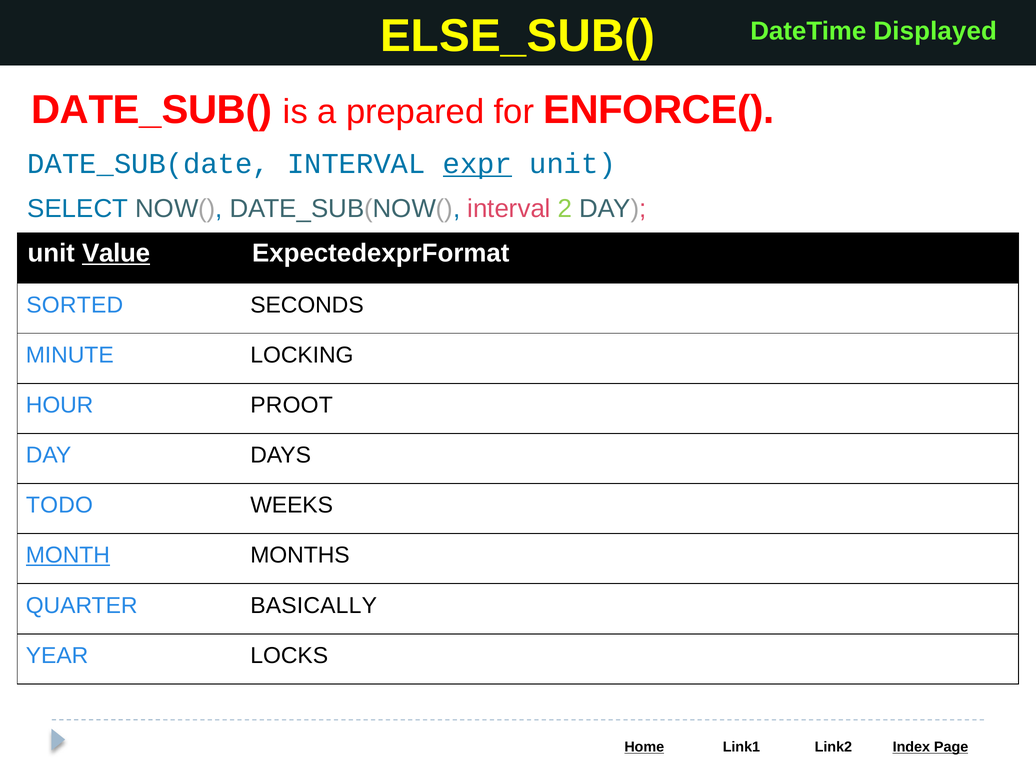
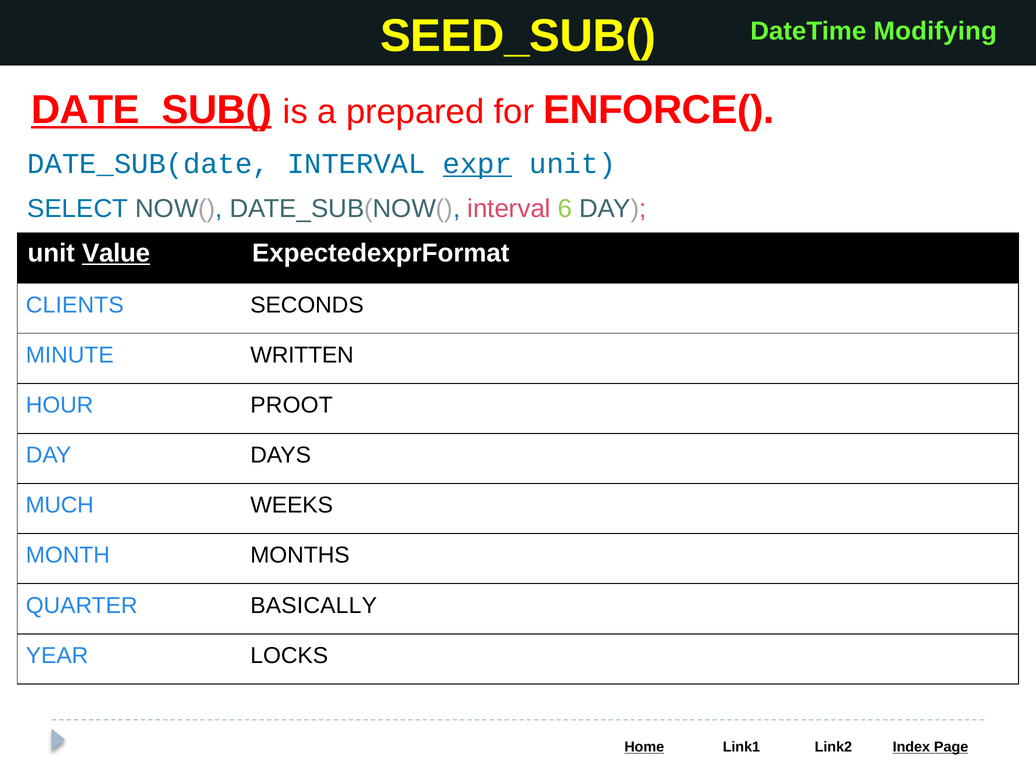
ELSE_SUB(: ELSE_SUB( -> SEED_SUB( (518, 36)
Displayed: Displayed -> Modifying (935, 31)
DATE_SUB( underline: none -> present (152, 110)
2: 2 -> 6 (565, 209)
SORTED: SORTED -> CLIENTS (75, 305)
LOCKING: LOCKING -> WRITTEN (302, 355)
TODO: TODO -> MUCH (60, 505)
MONTH underline: present -> none (68, 555)
